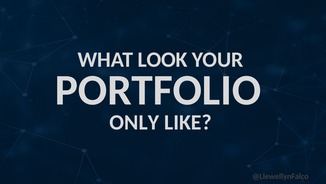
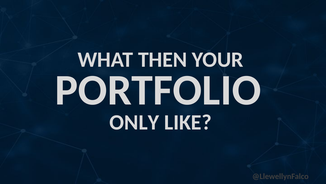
LOOK: LOOK -> THEN (163, 59)
